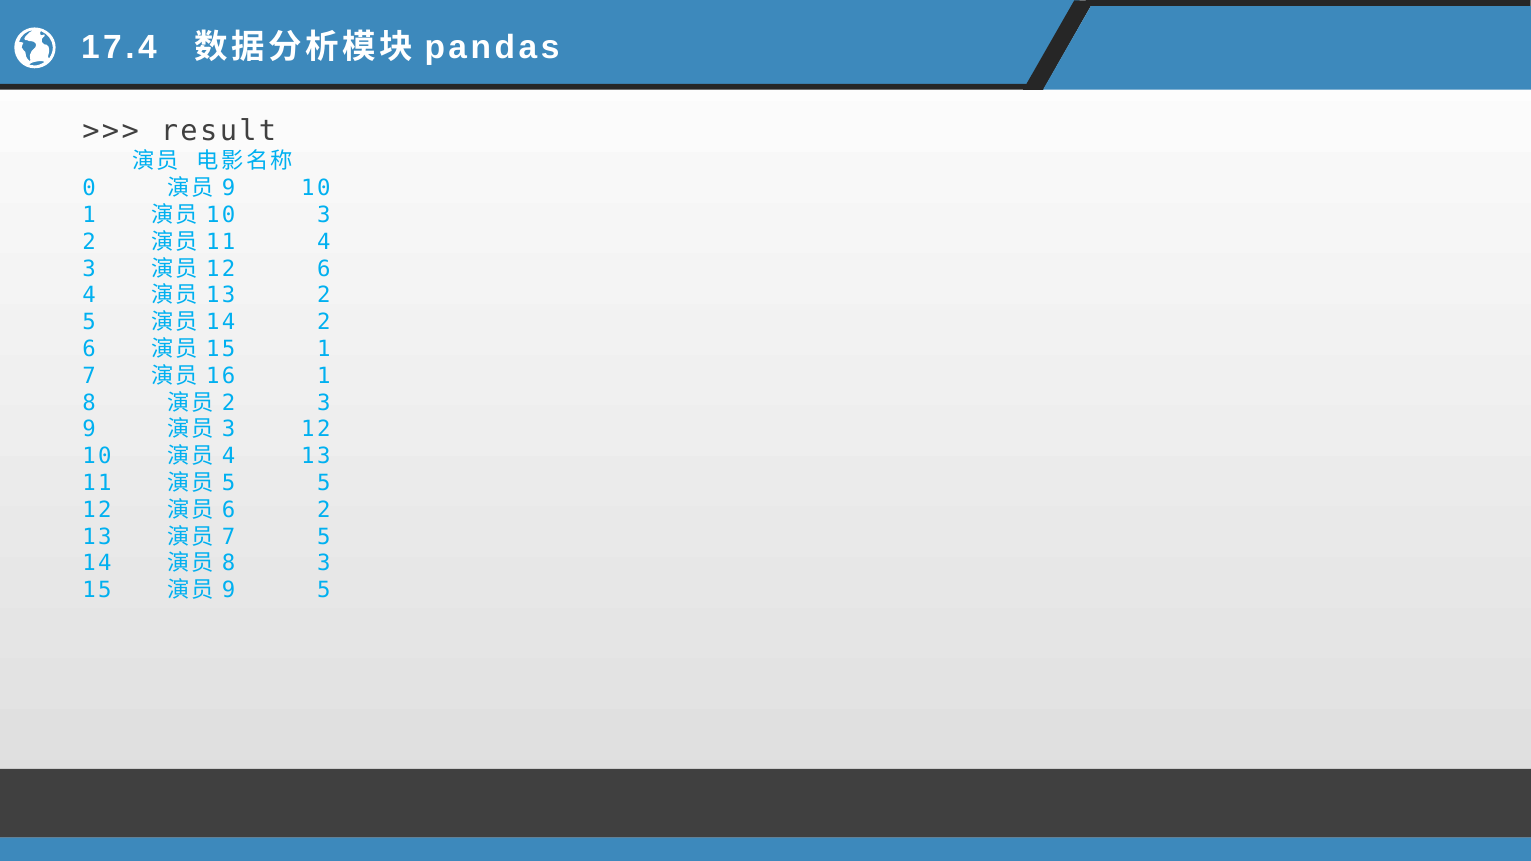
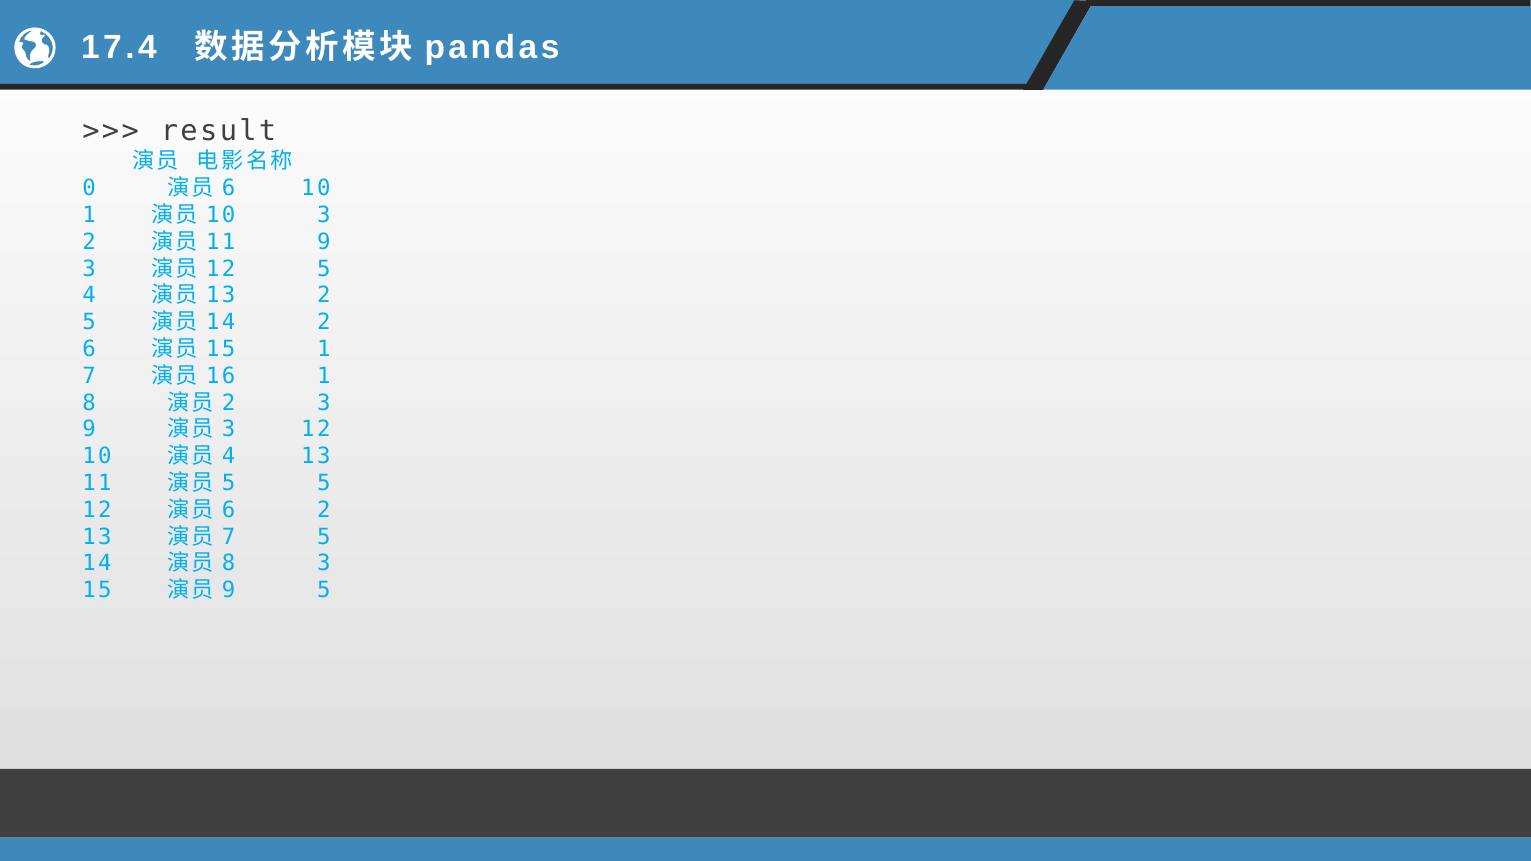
9: 9 -> 6 (229, 188)
11 4: 4 -> 9 (324, 242)
12 6: 6 -> 5 (324, 269)
